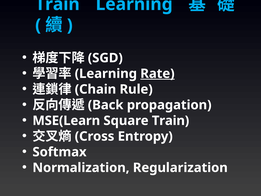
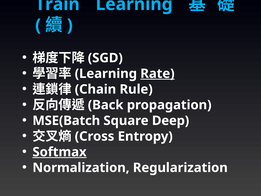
MSE(Learn: MSE(Learn -> MSE(Batch (66, 121)
Square Train: Train -> Deep (171, 121)
Softmax underline: none -> present (60, 152)
